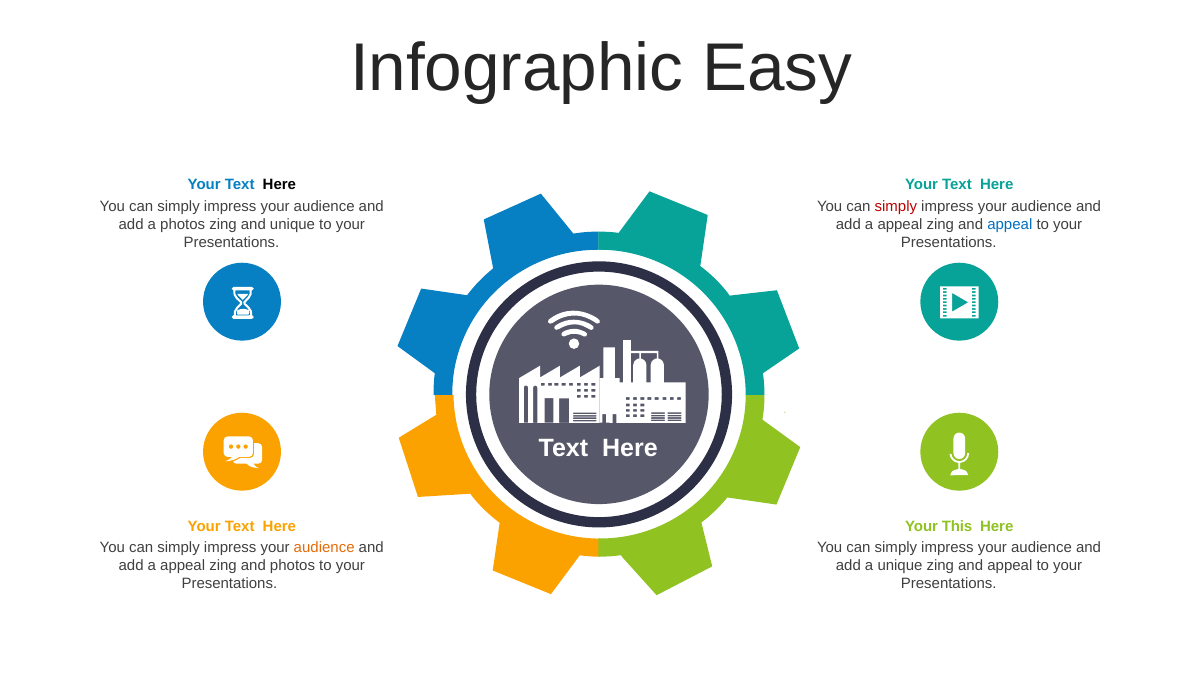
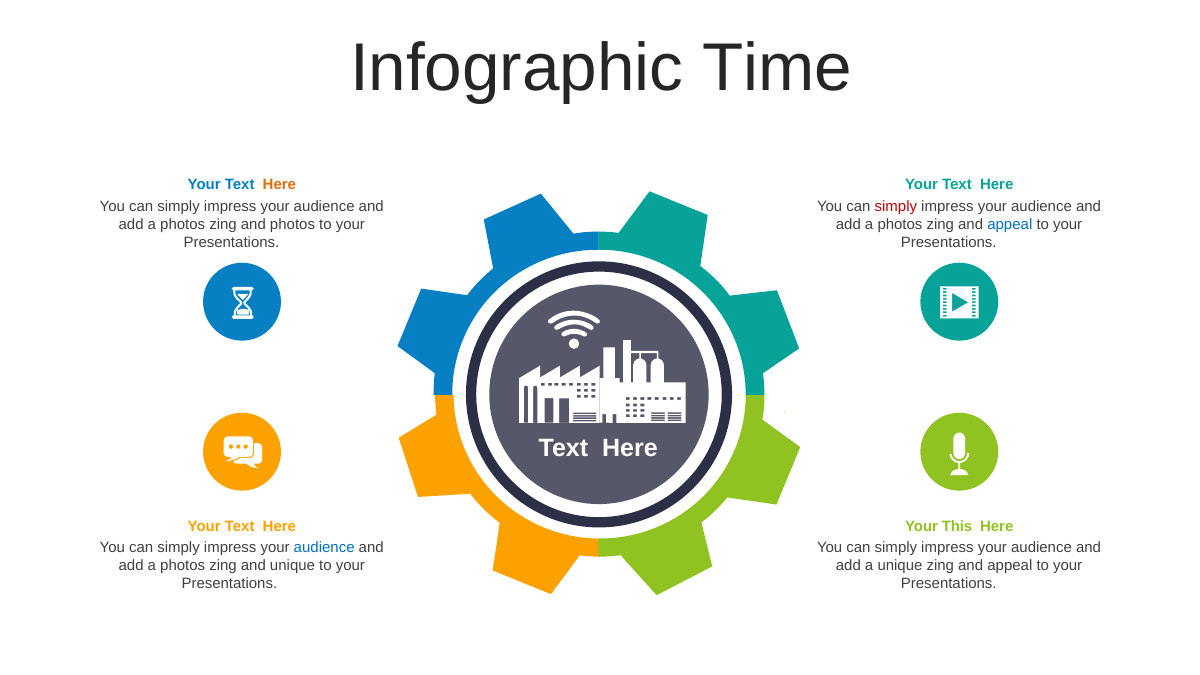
Easy: Easy -> Time (777, 69)
Here colour: black -> orange (279, 185)
and unique: unique -> photos (293, 224)
appeal: appeal -> photos (900, 224)
audience colour: orange -> blue (324, 547)
appeal: appeal -> photos (183, 565)
and photos: photos -> unique (293, 565)
